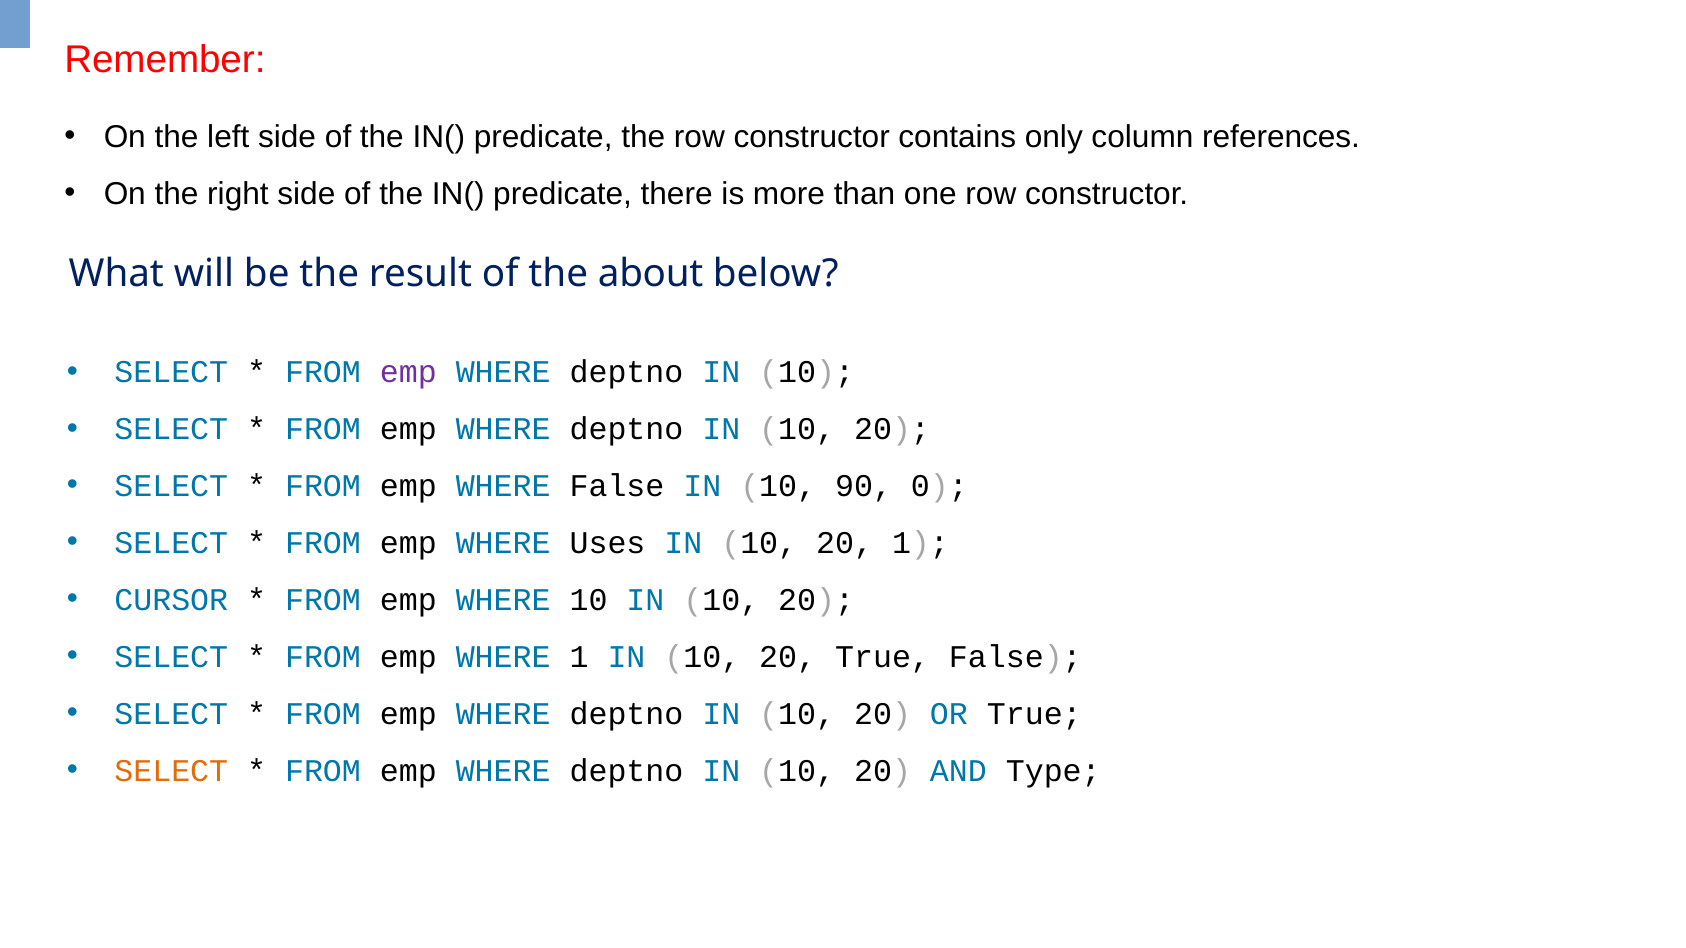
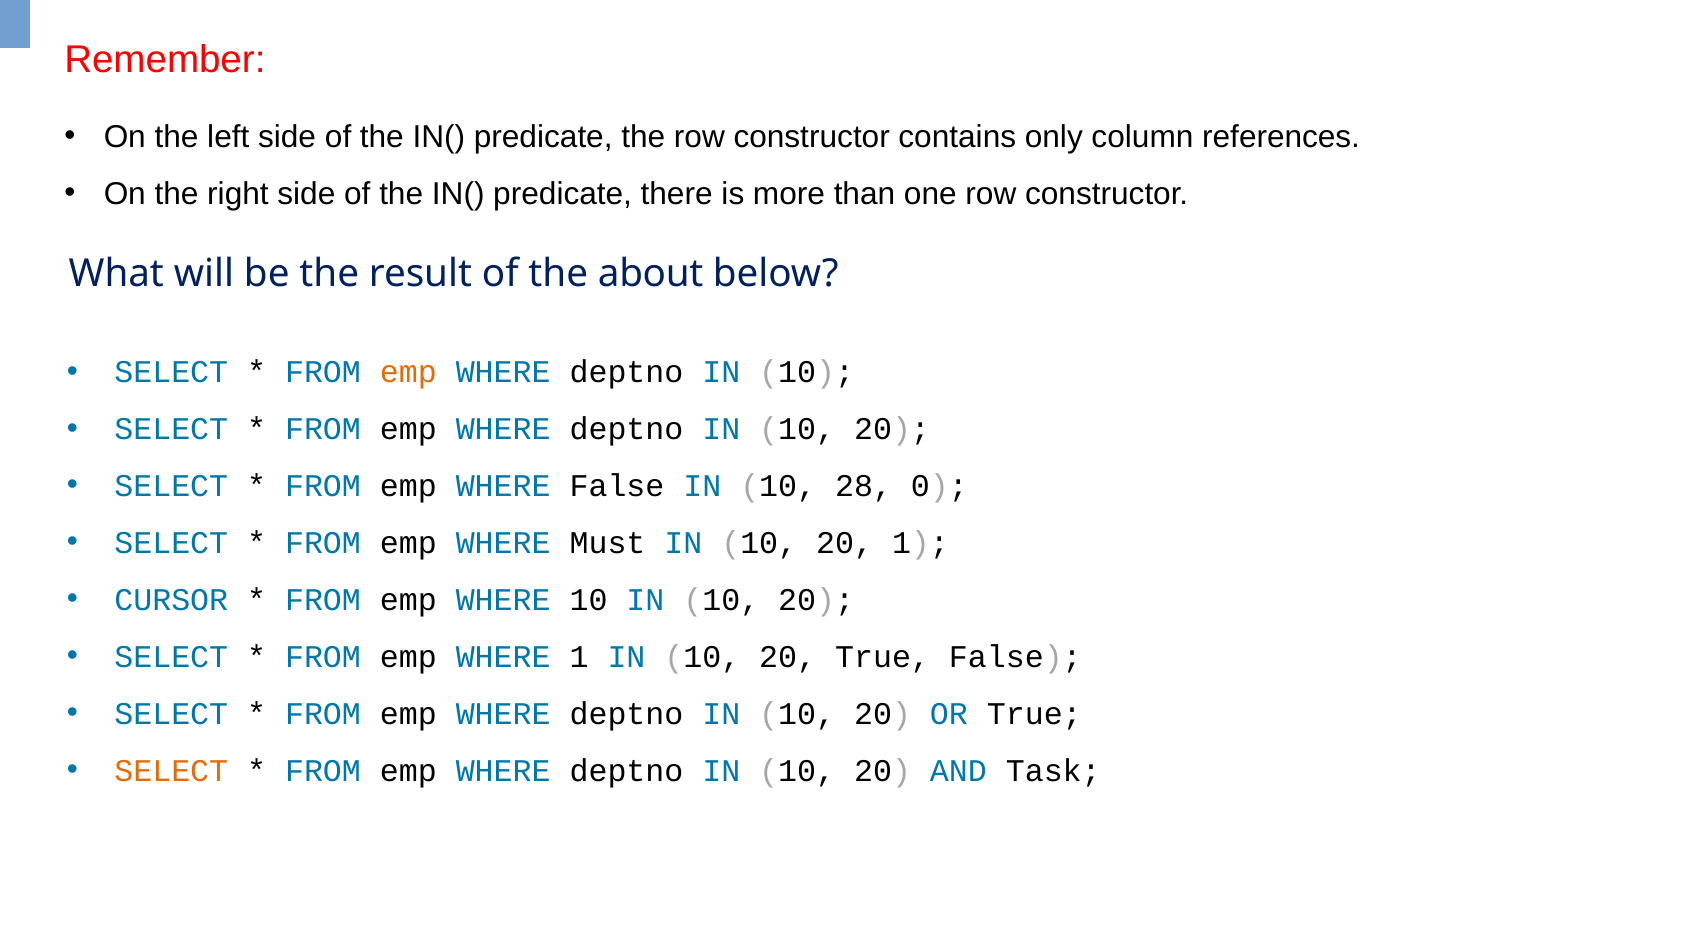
emp colour: purple -> orange (408, 373)
90: 90 -> 28 (864, 486)
Uses: Uses -> Must (608, 543)
Type: Type -> Task (1053, 771)
